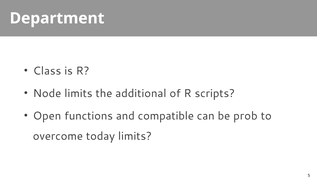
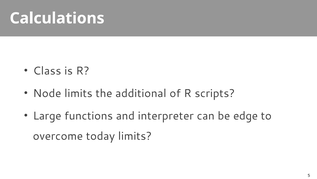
Department: Department -> Calculations (57, 18)
Open: Open -> Large (47, 115)
compatible: compatible -> interpreter (166, 115)
prob: prob -> edge (246, 115)
